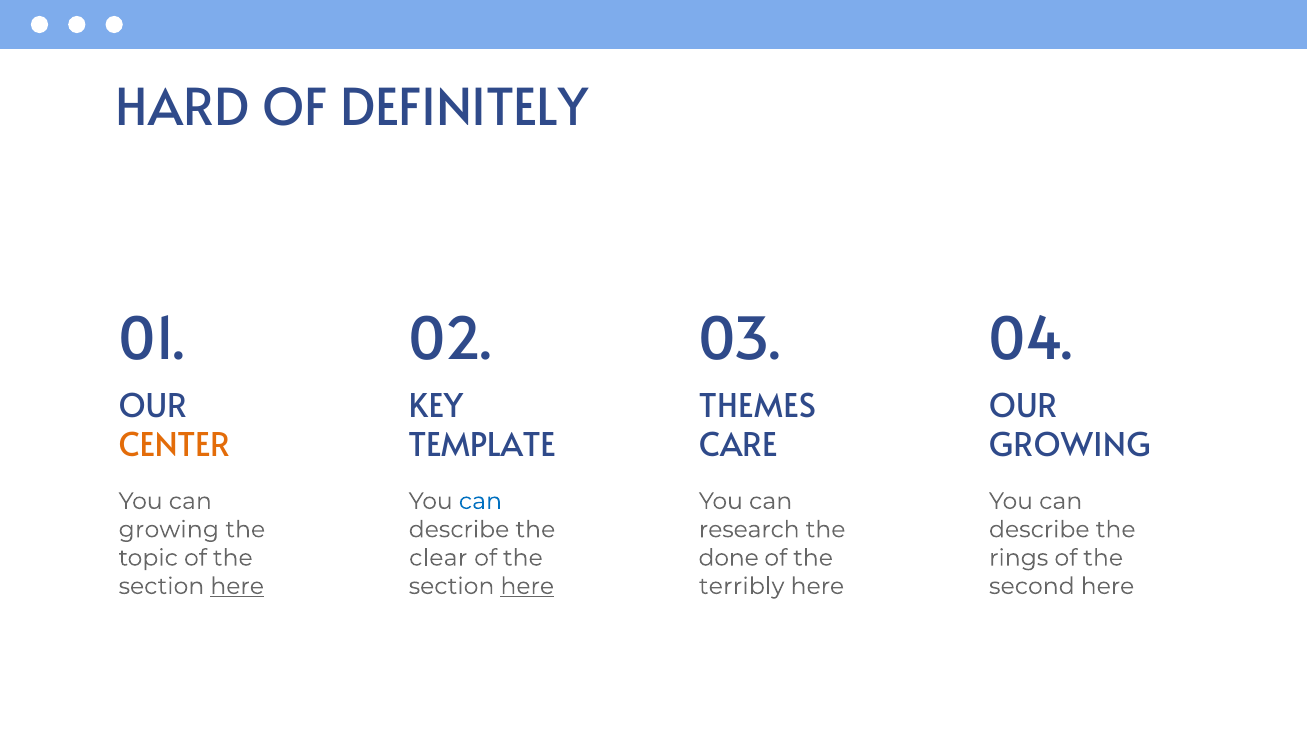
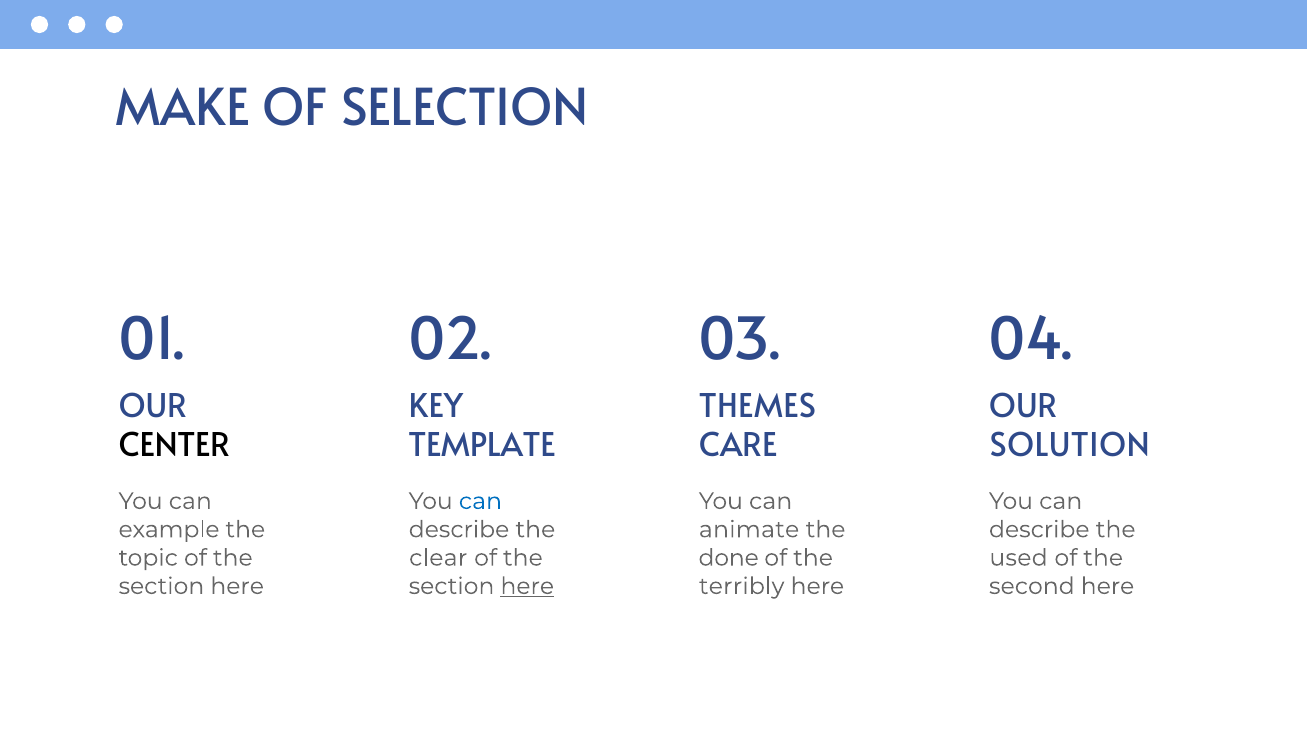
HARD: HARD -> MAKE (183, 109)
DEFINITELY: DEFINITELY -> SELECTION (465, 109)
CENTER colour: orange -> black (174, 446)
GROWING: GROWING -> SOLUTION (1070, 446)
growing: growing -> example (169, 530)
research: research -> animate (749, 530)
rings: rings -> used (1019, 558)
here underline: present -> none (237, 586)
